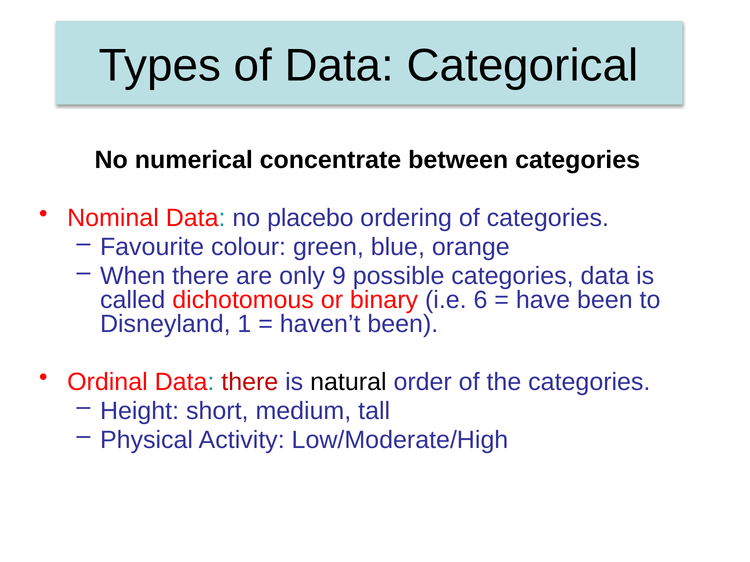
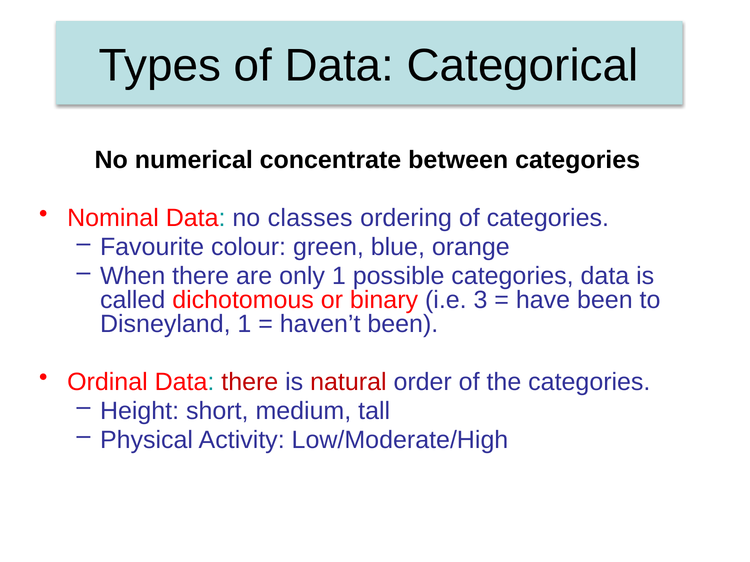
placebo: placebo -> classes (310, 218)
only 9: 9 -> 1 (339, 276)
6: 6 -> 3 (480, 300)
natural colour: black -> red (348, 382)
